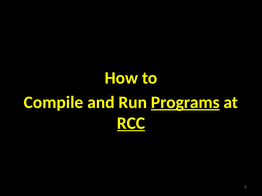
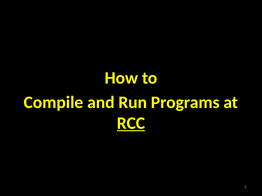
Programs underline: present -> none (185, 103)
